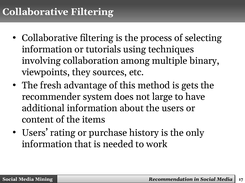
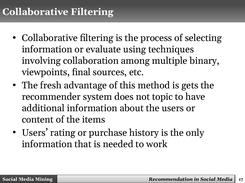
tutorials: tutorials -> evaluate (103, 50)
they: they -> final (81, 72)
large: large -> topic (162, 97)
